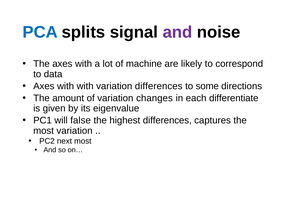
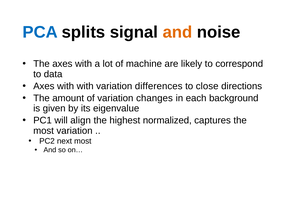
and colour: purple -> orange (177, 32)
some: some -> close (207, 86)
differentiate: differentiate -> background (234, 98)
false: false -> align (81, 120)
highest differences: differences -> normalized (167, 120)
